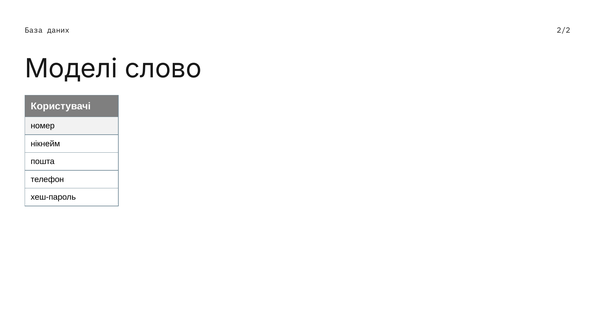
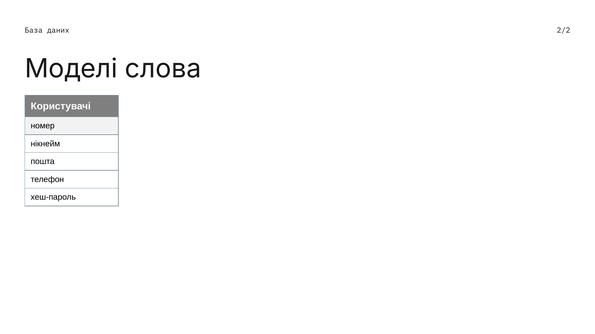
слово: слово -> слова (163, 69)
